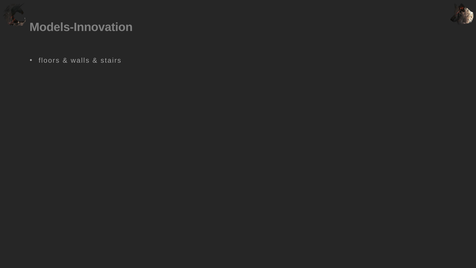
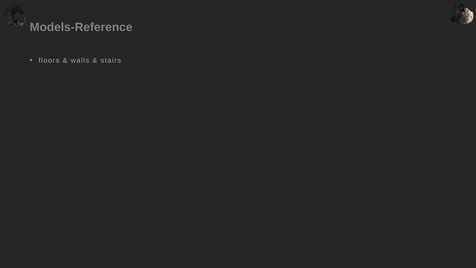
Models-Innovation: Models-Innovation -> Models-Reference (81, 27)
